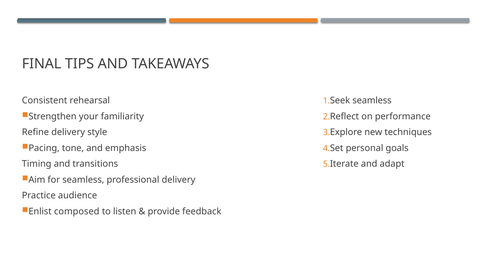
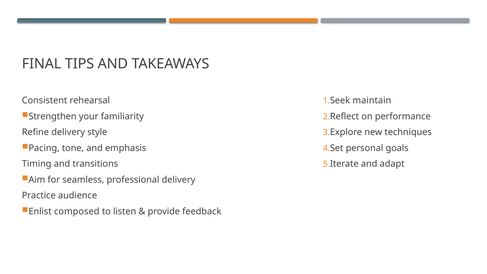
seamless: seamless -> maintain (372, 101)
